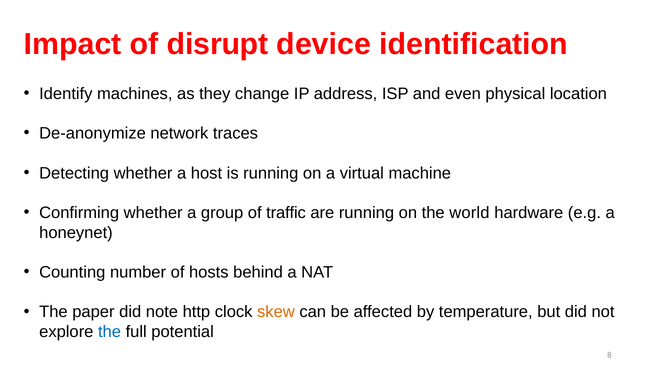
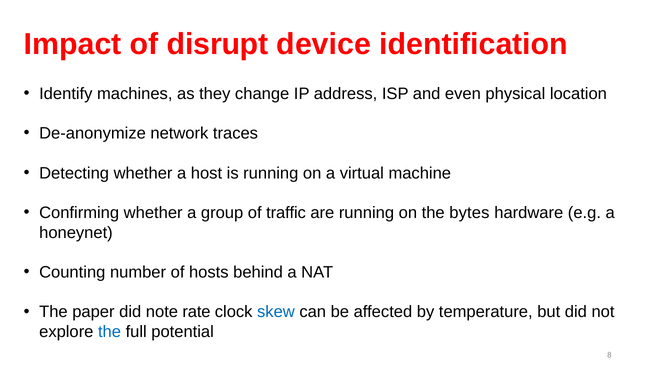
world: world -> bytes (469, 213)
http: http -> rate (196, 312)
skew colour: orange -> blue (276, 312)
